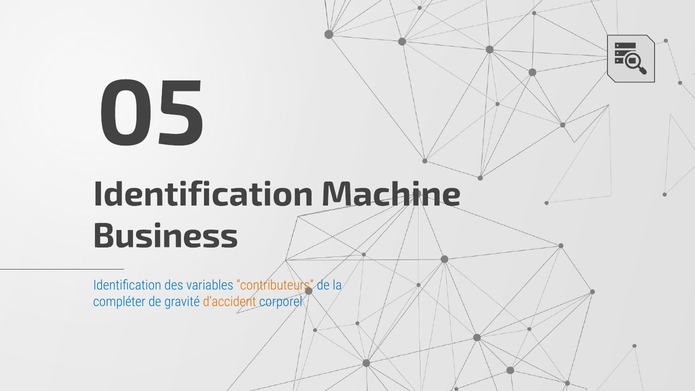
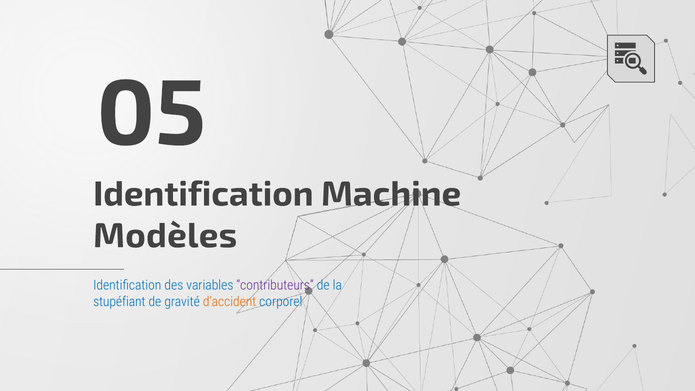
Business: Business -> Modèles (165, 236)
contributeurs colour: orange -> purple (275, 285)
compléter: compléter -> stupéfiant (119, 302)
